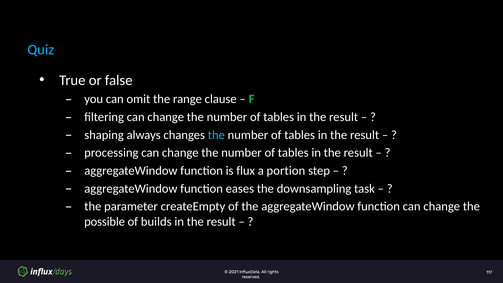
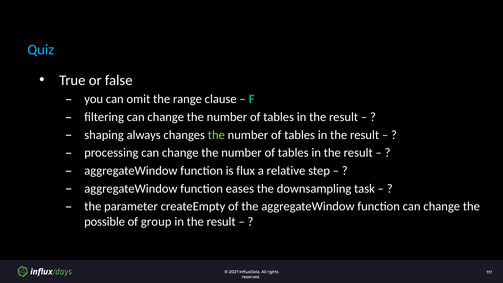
the colour: light blue -> light green (216, 135)
portion: portion -> relative (286, 171)
builds: builds -> group (156, 222)
